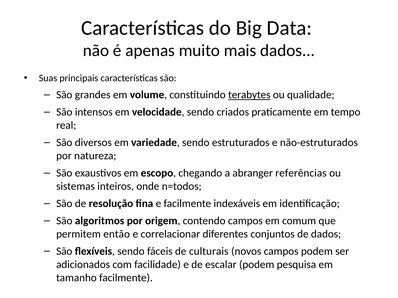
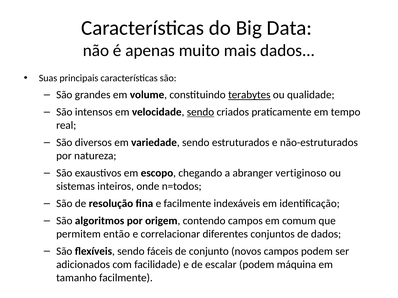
sendo underline: none -> present (200, 112)
referências: referências -> vertiginoso (301, 173)
culturais: culturais -> conjunto (209, 252)
pesquisa: pesquisa -> máquina (296, 265)
